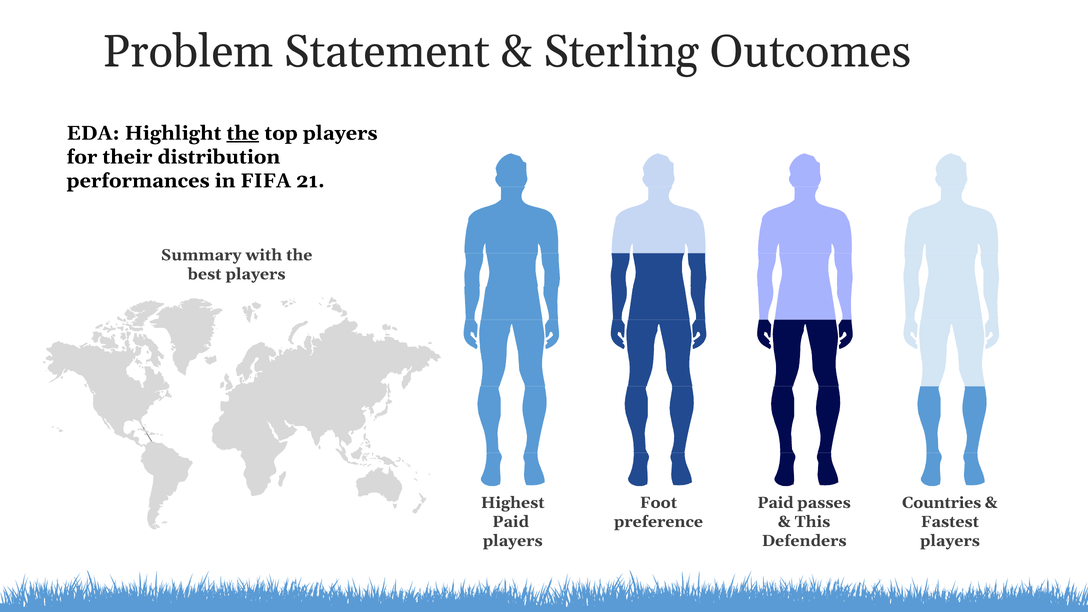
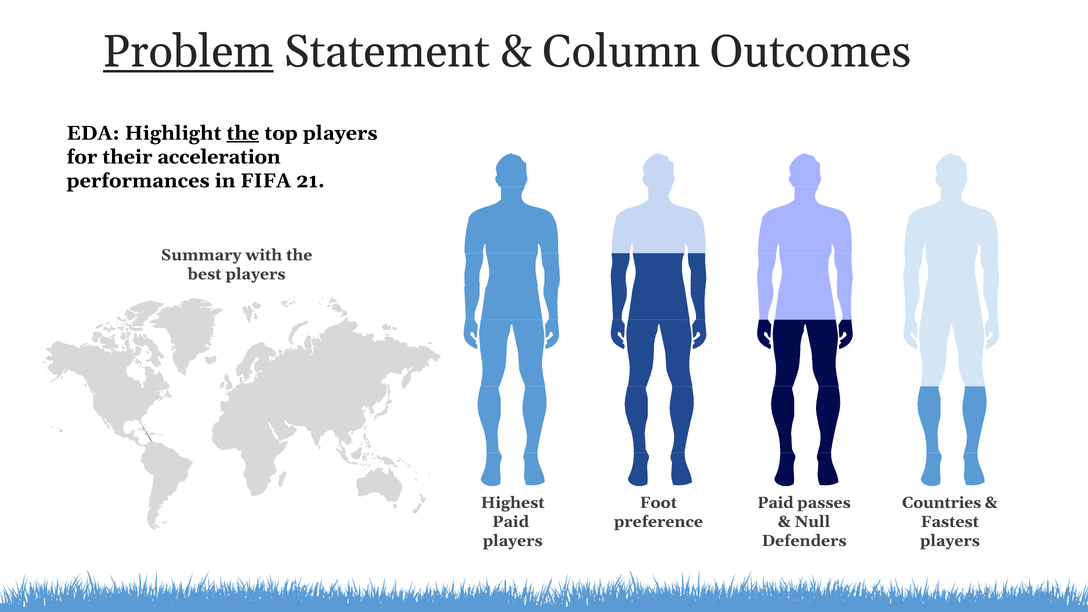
Problem underline: none -> present (188, 52)
Sterling: Sterling -> Column (621, 52)
distribution: distribution -> acceleration (219, 157)
This: This -> Null (812, 522)
